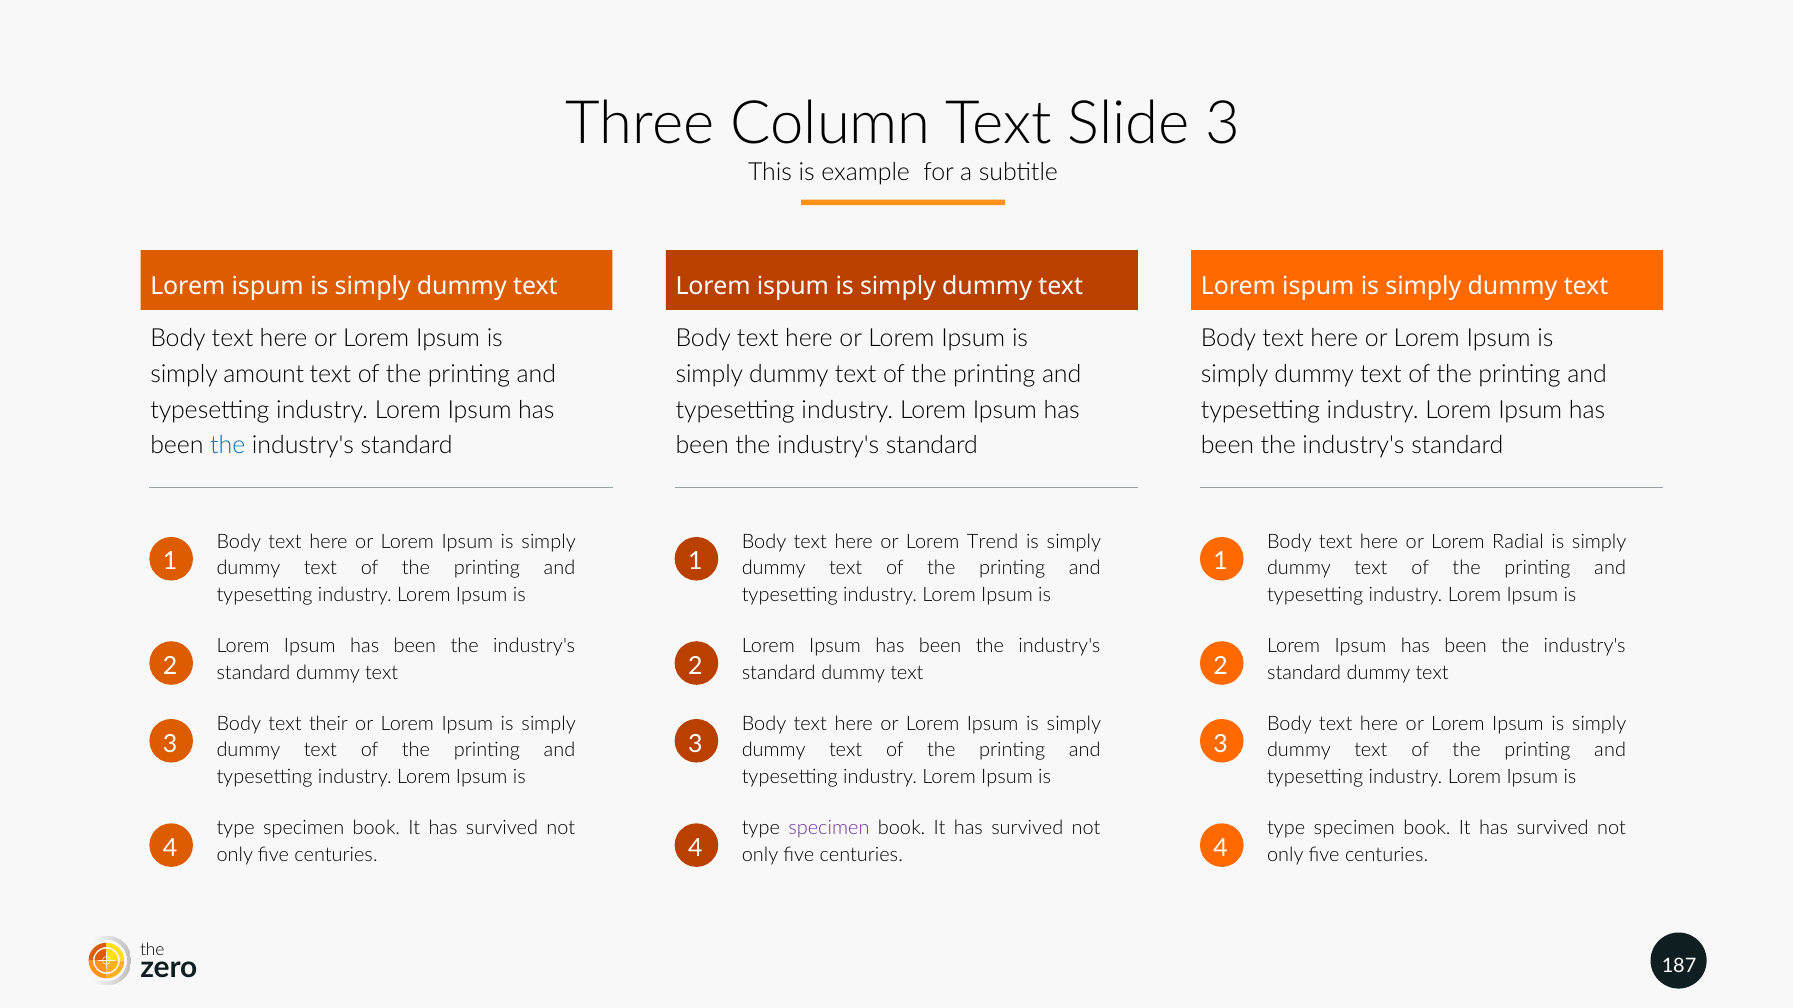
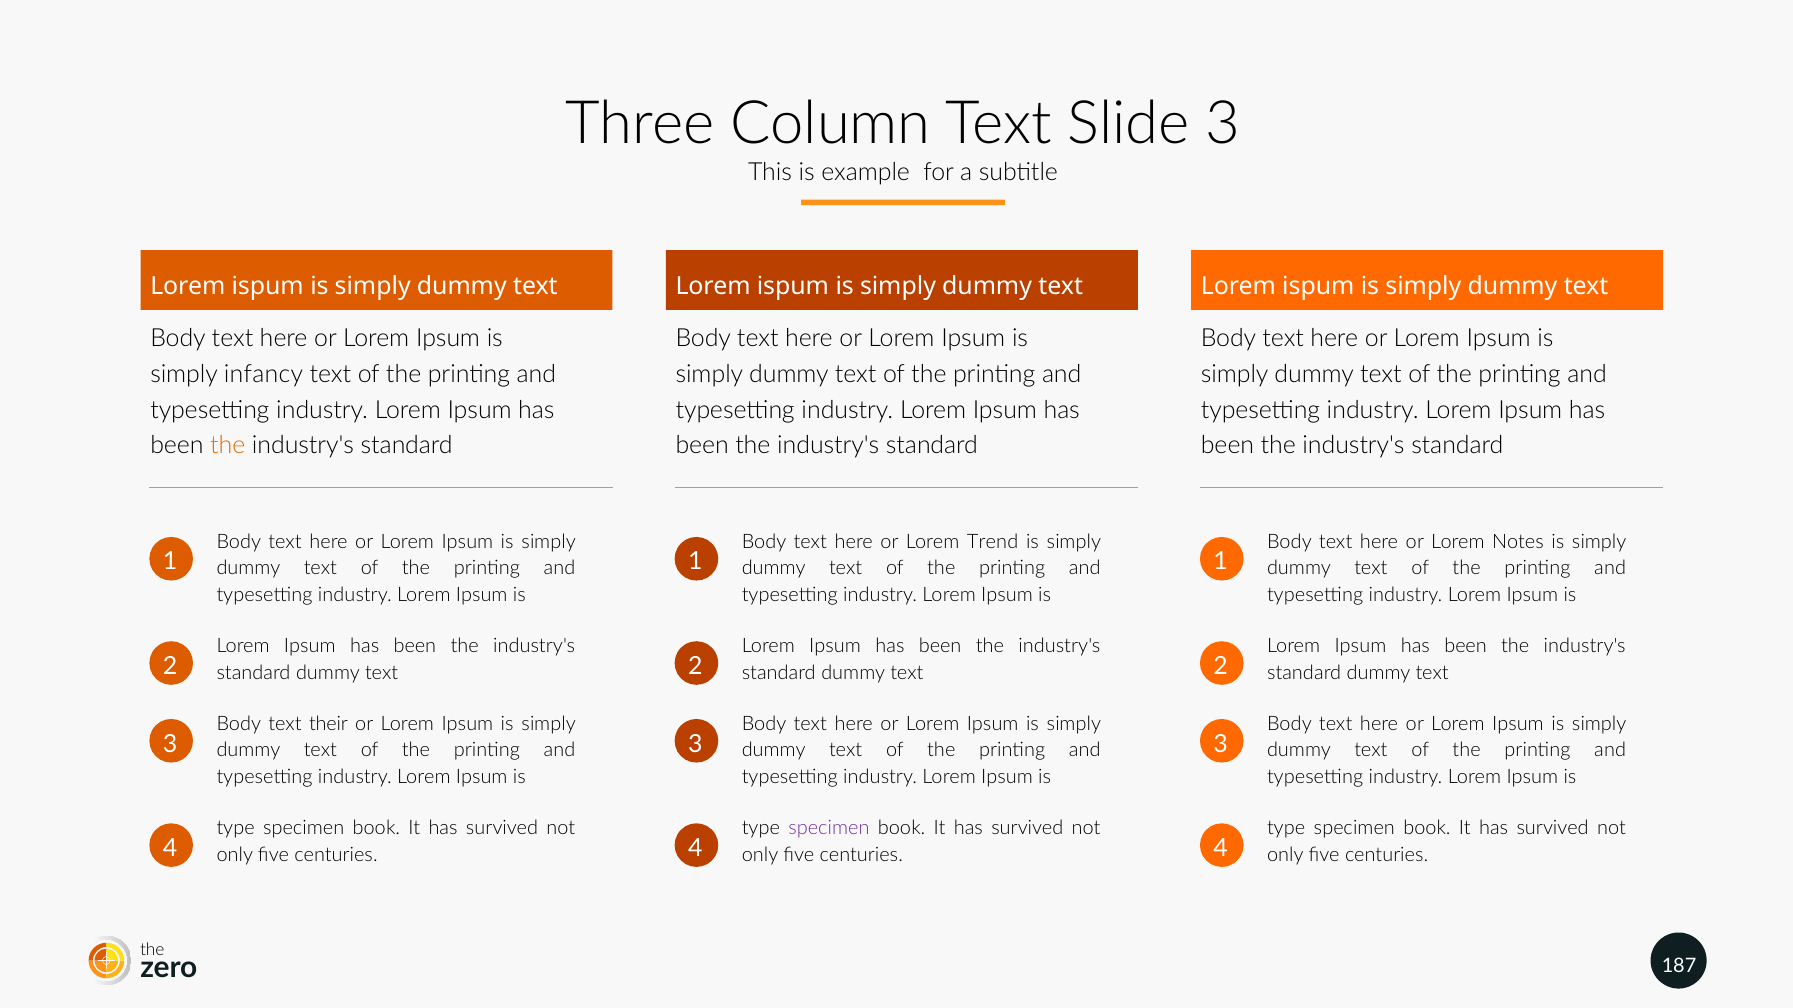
amount: amount -> infancy (263, 374)
the colour: blue -> orange (228, 446)
Radial: Radial -> Notes (1518, 542)
